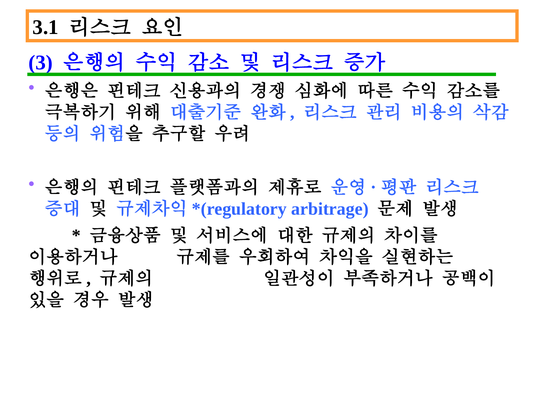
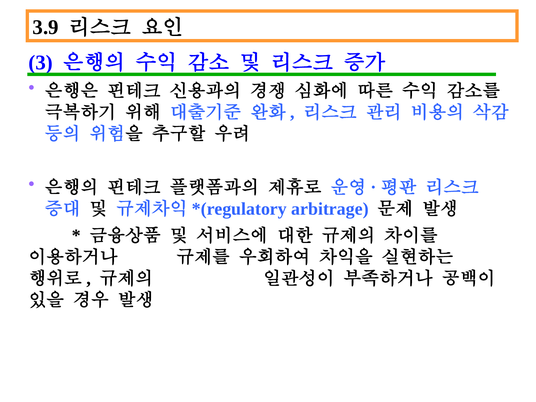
3.1: 3.1 -> 3.9 (46, 27)
